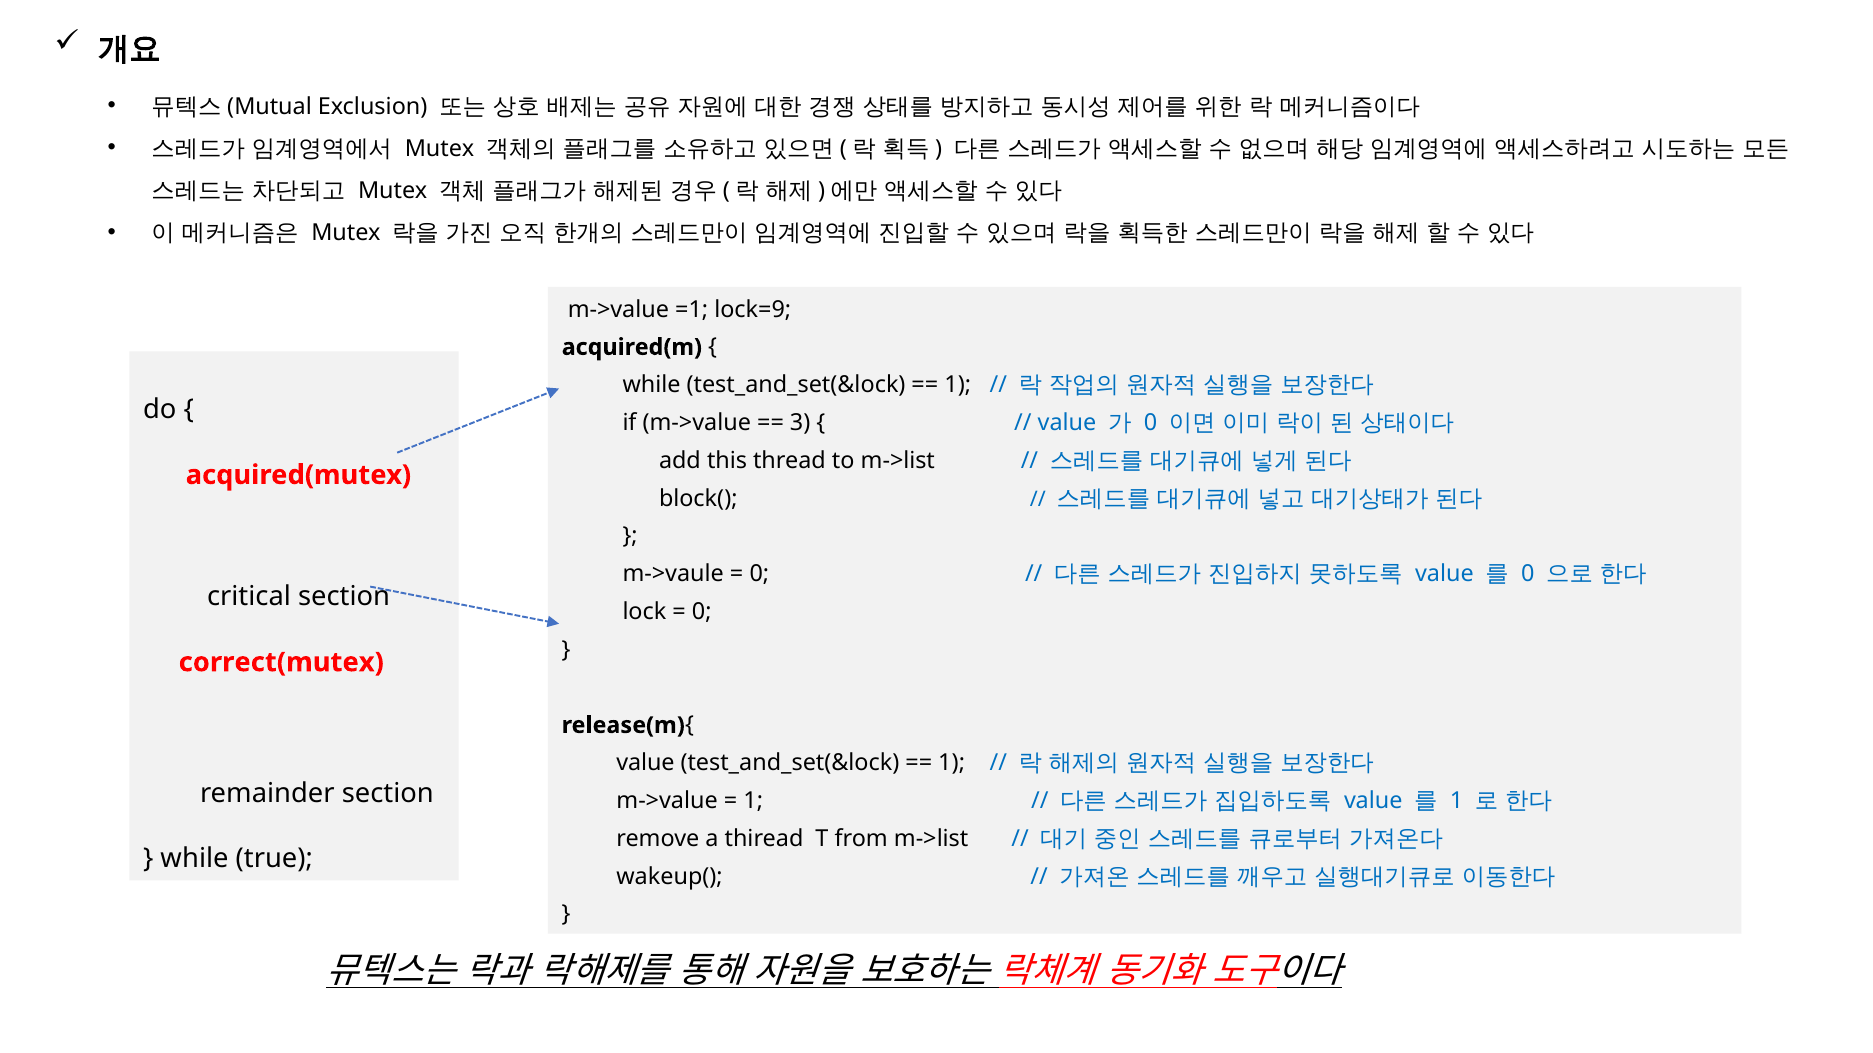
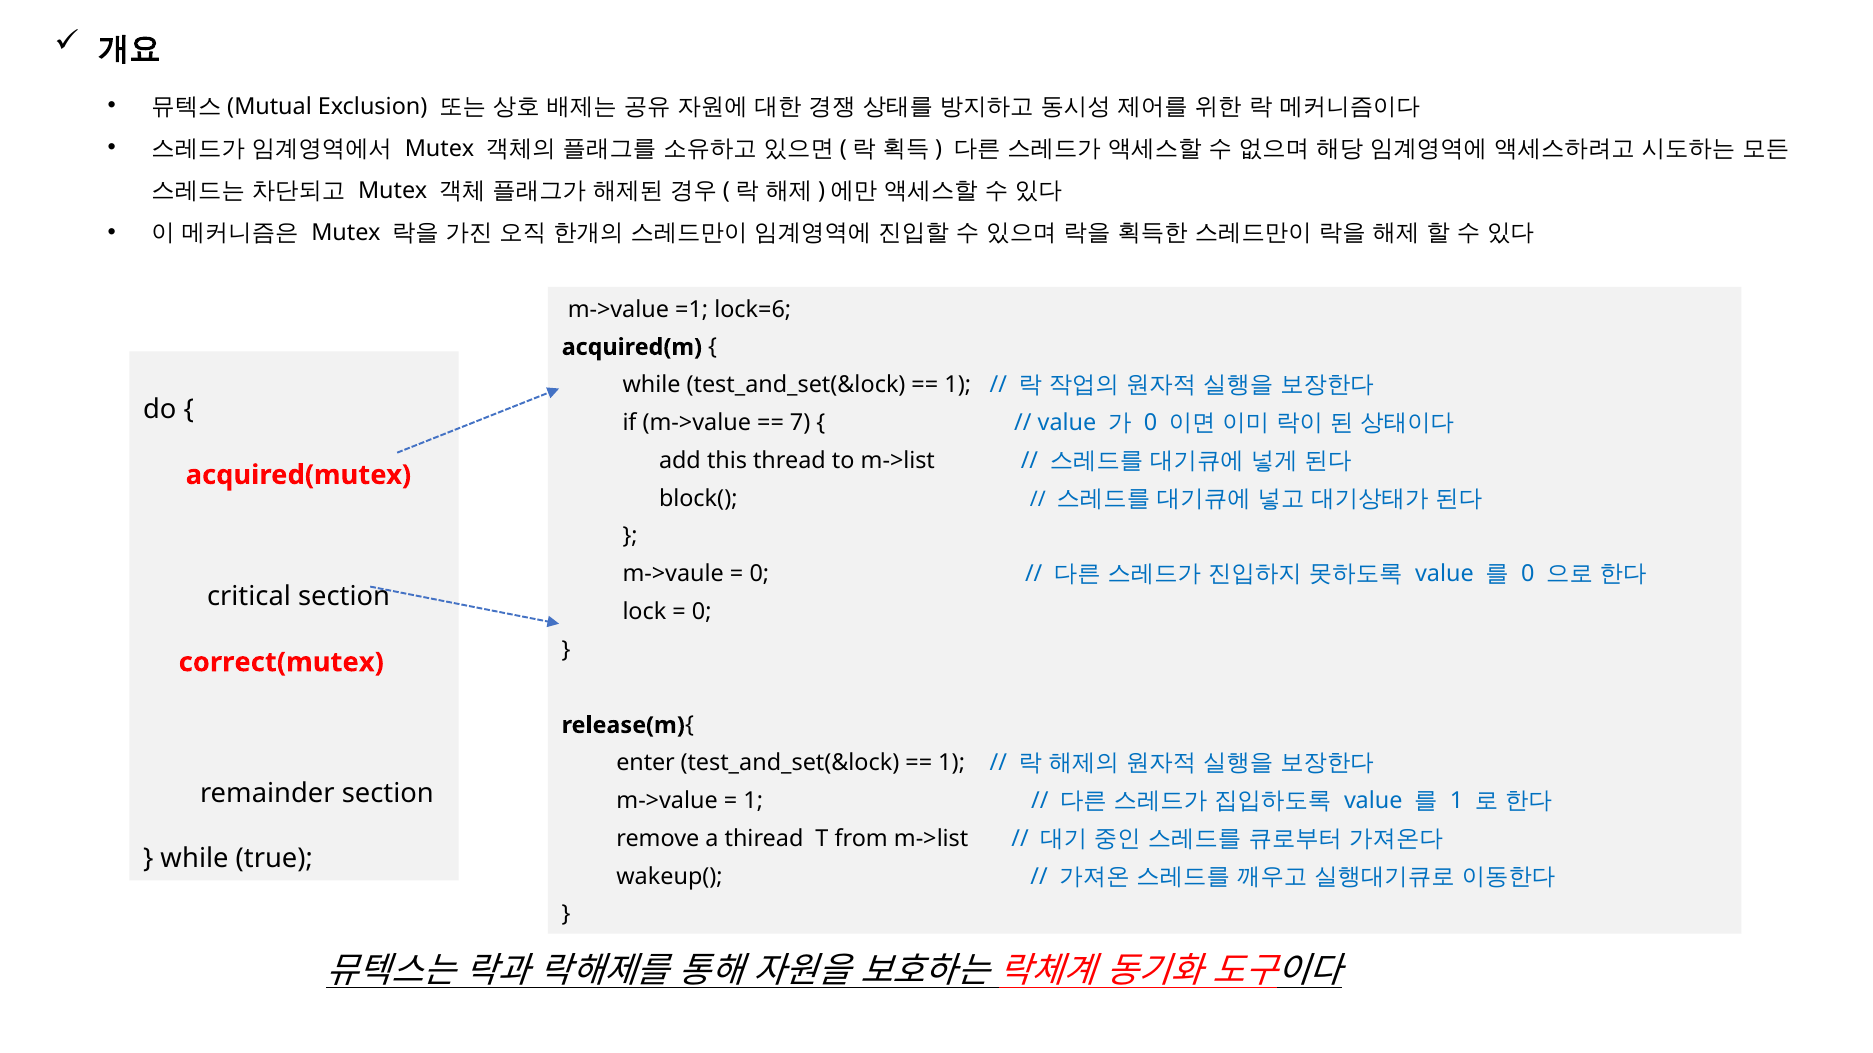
lock=9: lock=9 -> lock=6 (753, 310)
3: 3 -> 7 (800, 423)
value: value -> enter (646, 763)
